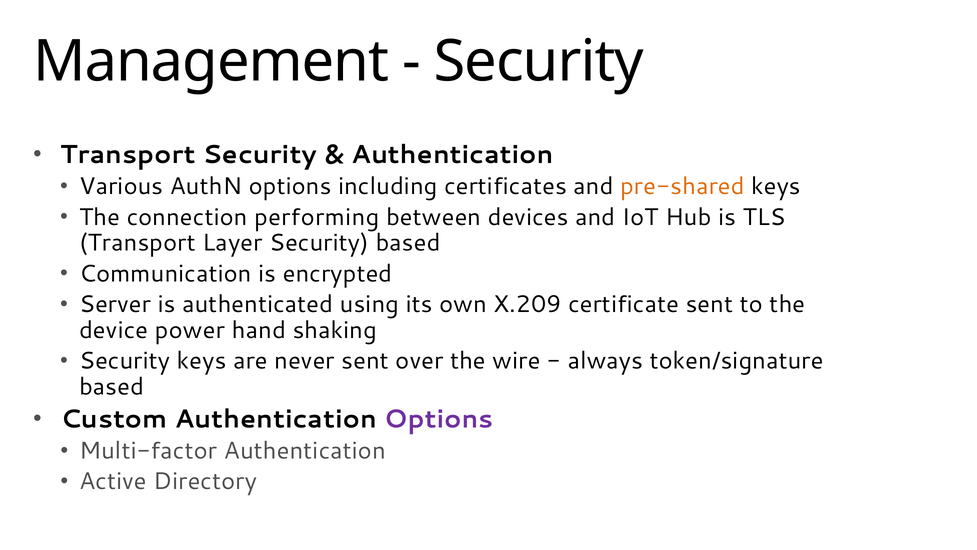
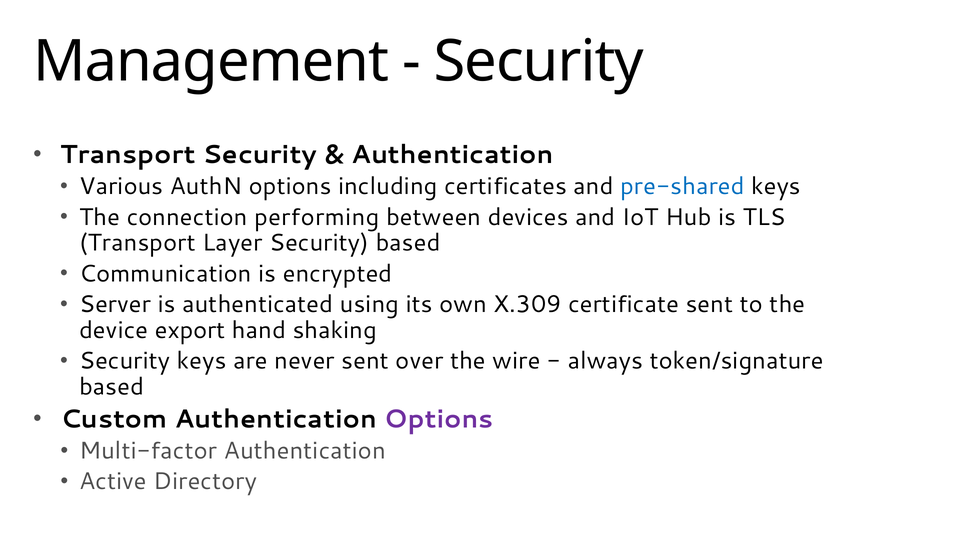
pre-shared colour: orange -> blue (682, 186)
X.209: X.209 -> X.309 (527, 304)
power: power -> export (190, 330)
